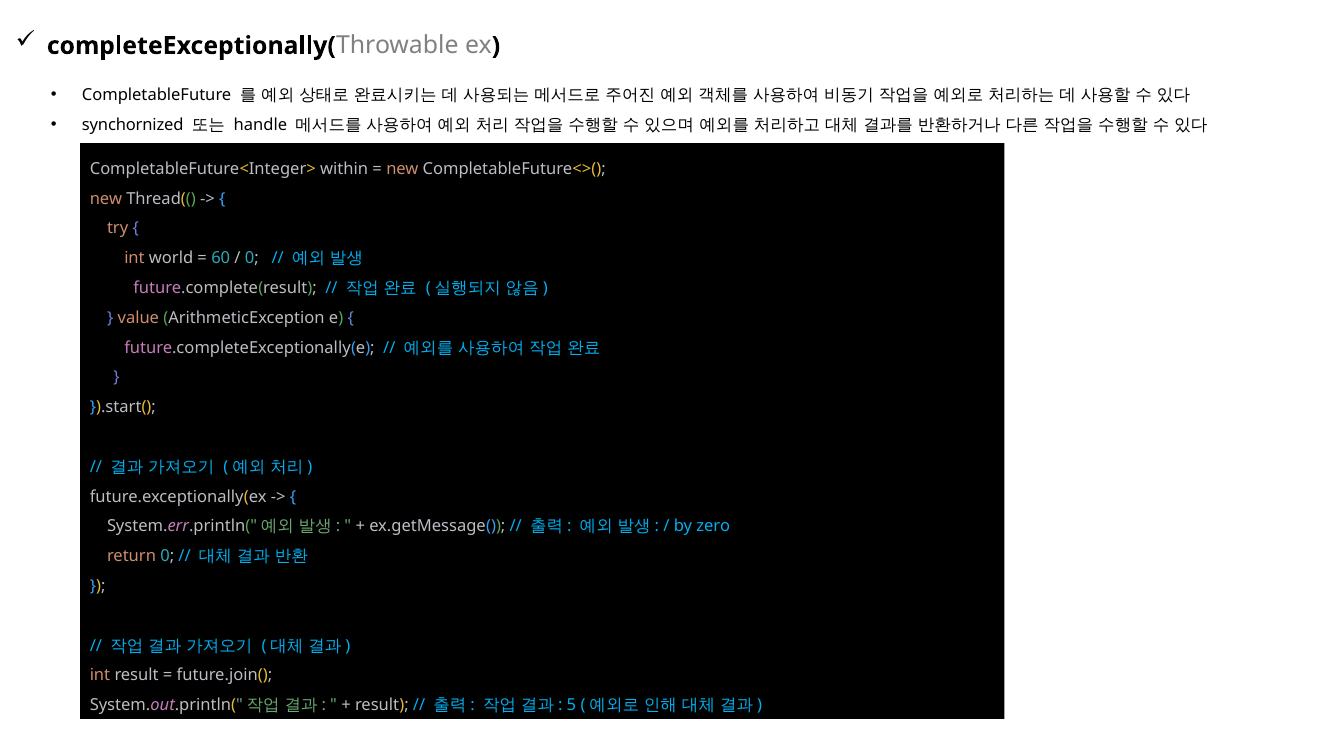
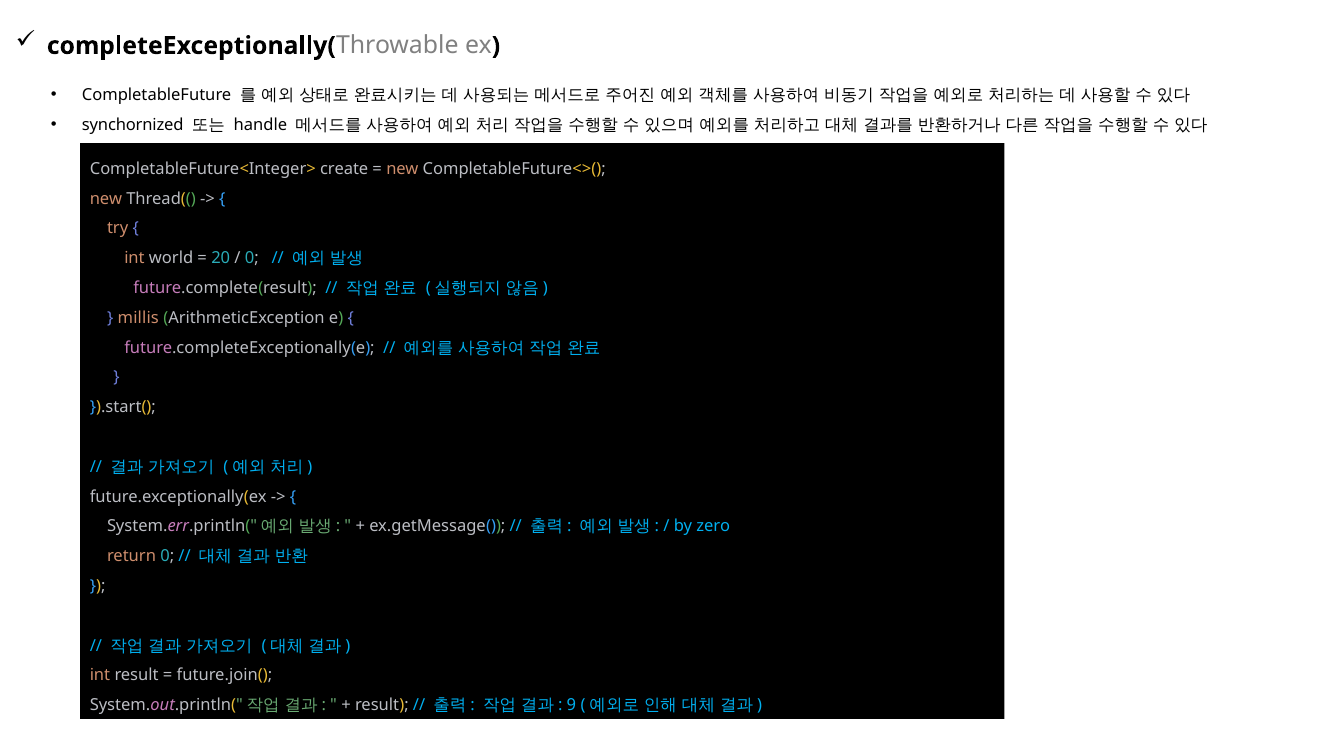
within: within -> create (344, 169)
60: 60 -> 20 (221, 258)
value: value -> millis (138, 318)
5: 5 -> 9 (571, 706)
